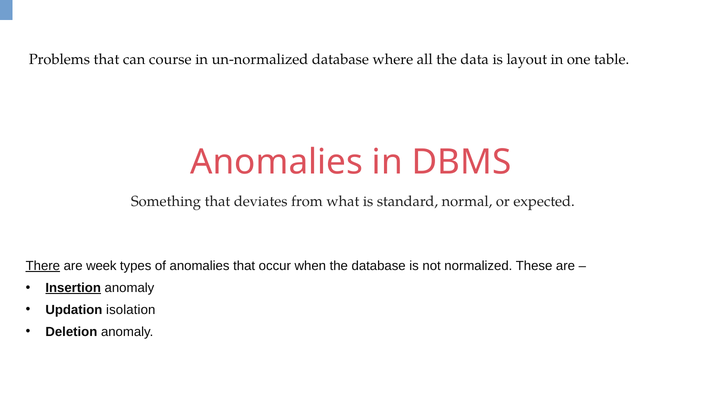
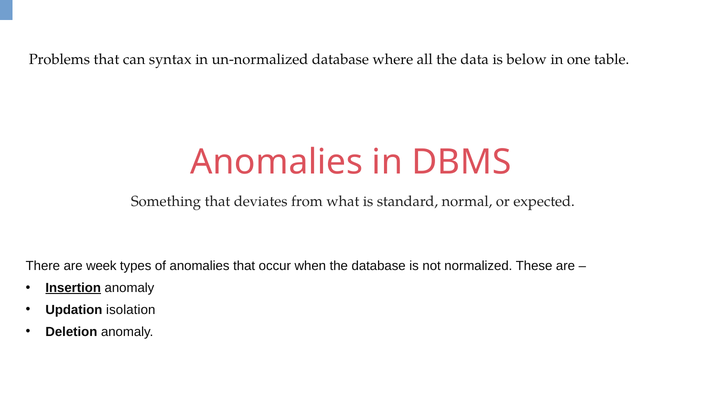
course: course -> syntax (170, 60)
layout: layout -> below (527, 60)
There underline: present -> none (43, 266)
